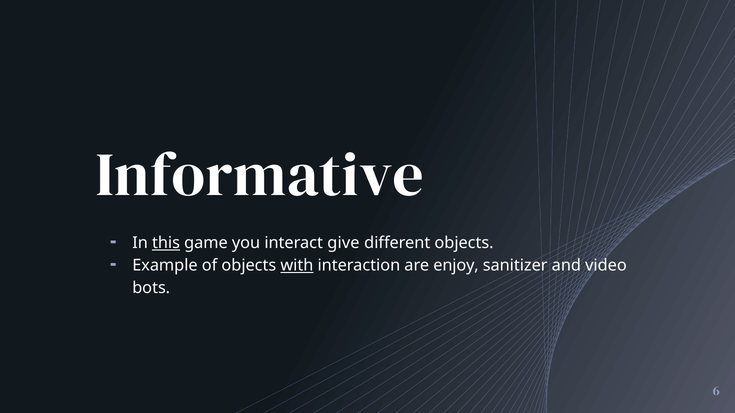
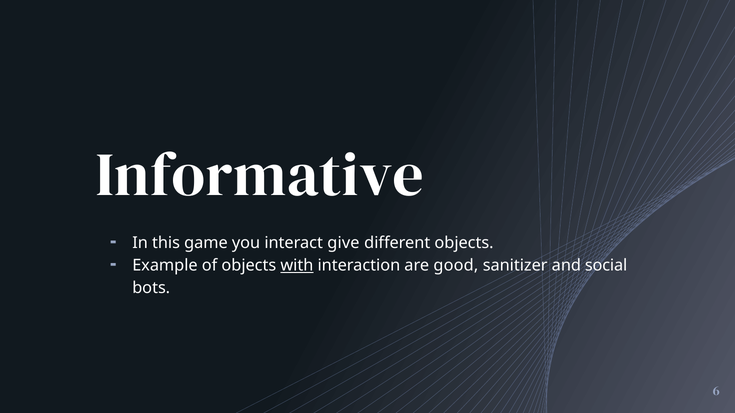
this underline: present -> none (166, 243)
enjoy: enjoy -> good (456, 266)
video: video -> social (606, 266)
